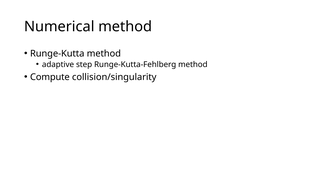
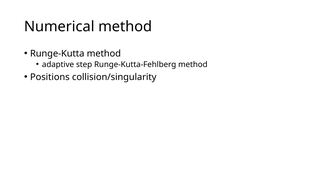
Compute: Compute -> Positions (50, 77)
